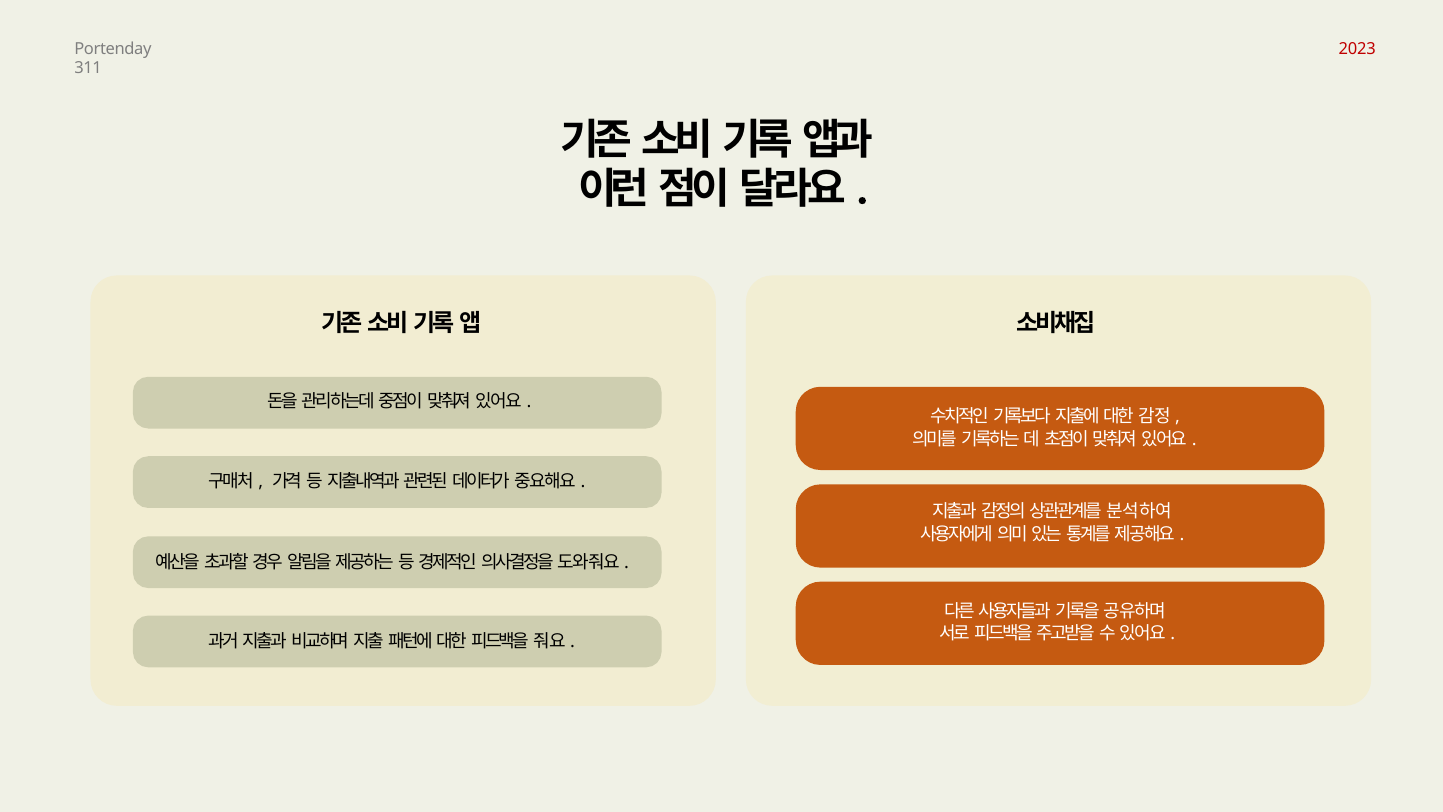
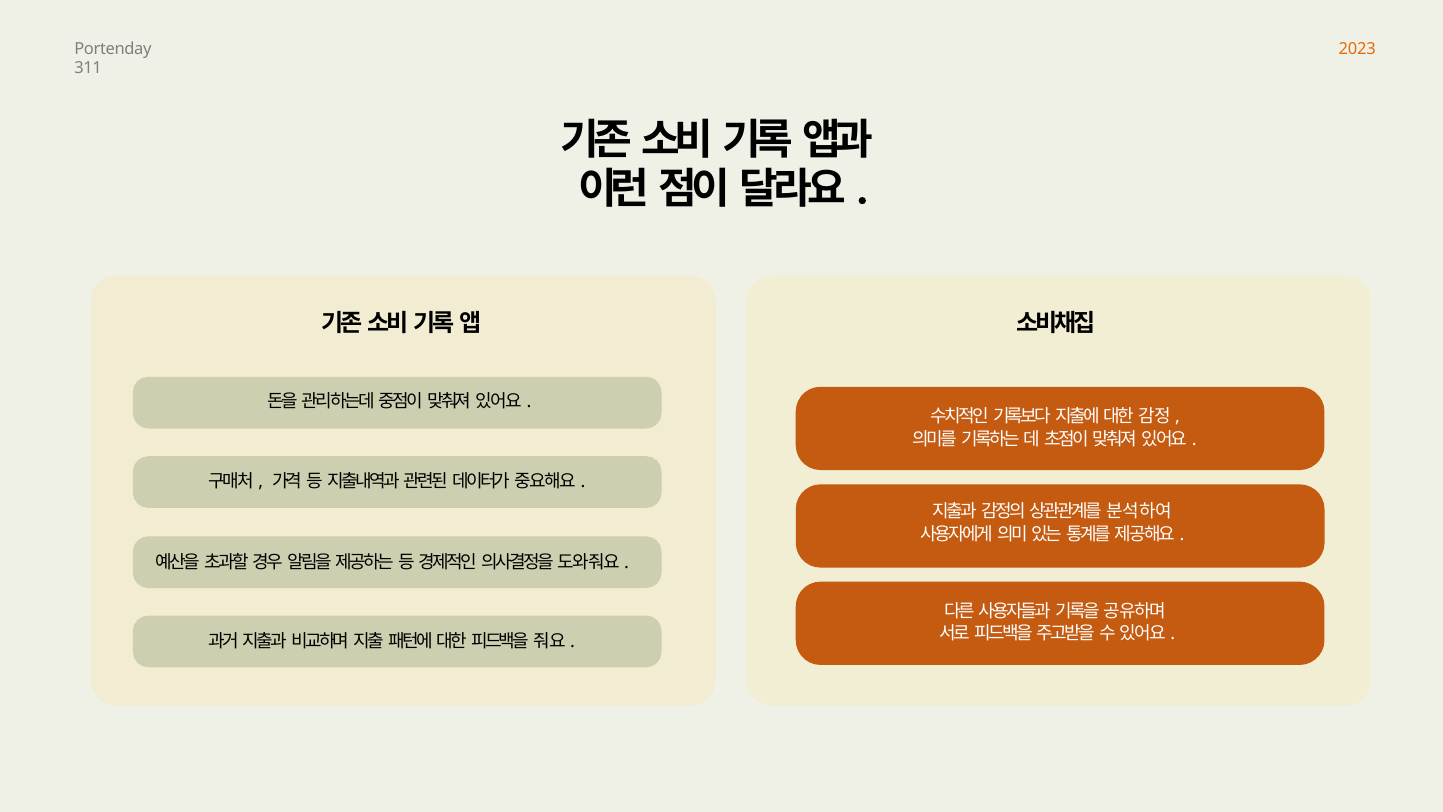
2023 colour: red -> orange (1357, 49)
